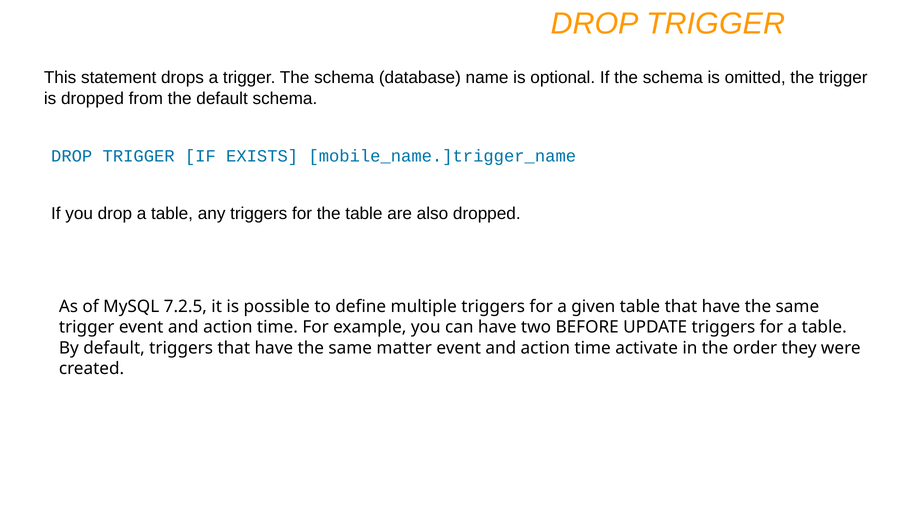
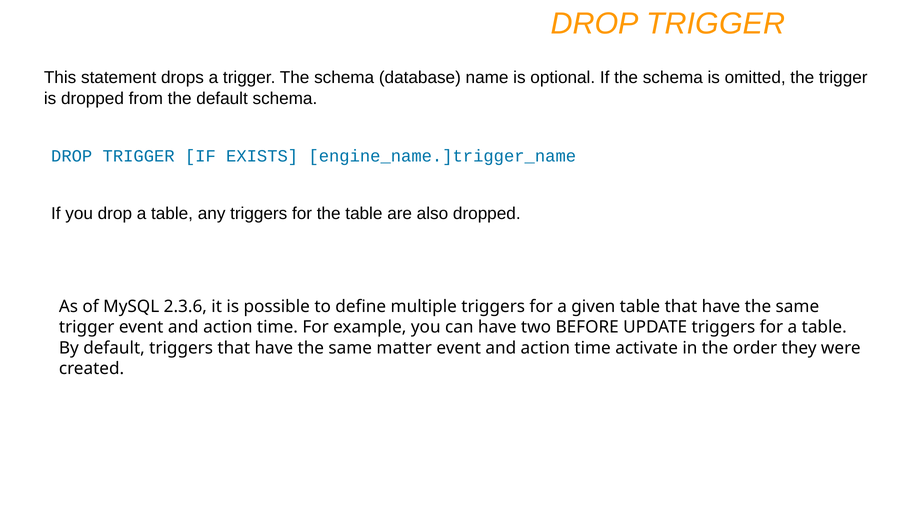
mobile_name.]trigger_name: mobile_name.]trigger_name -> engine_name.]trigger_name (442, 156)
7.2.5: 7.2.5 -> 2.3.6 (185, 306)
